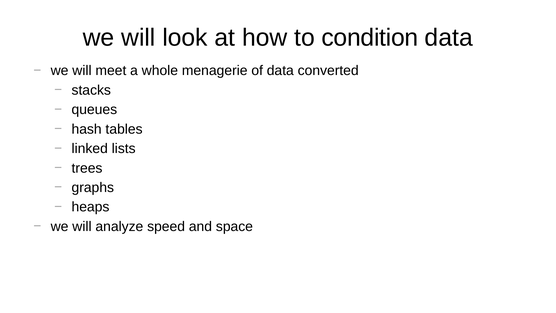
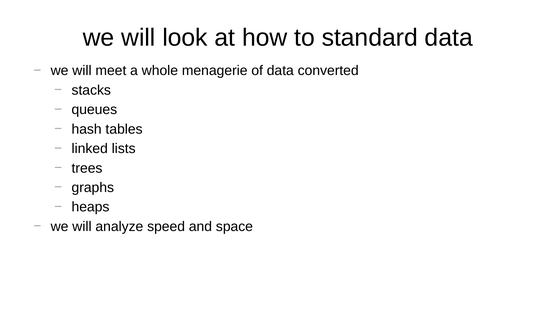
condition: condition -> standard (370, 37)
